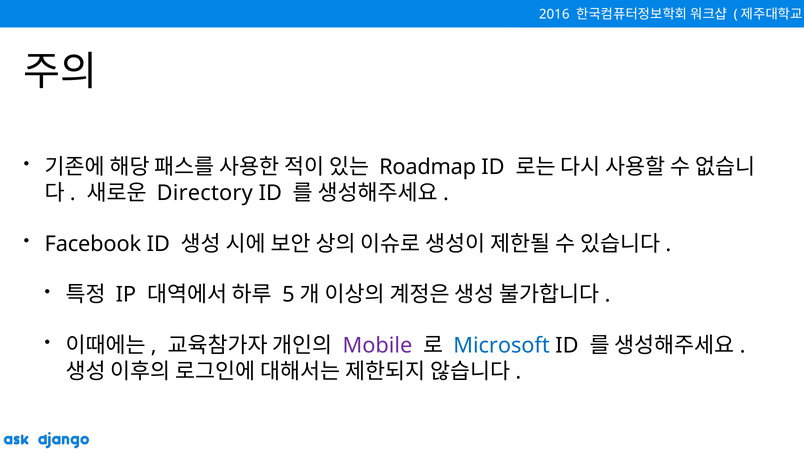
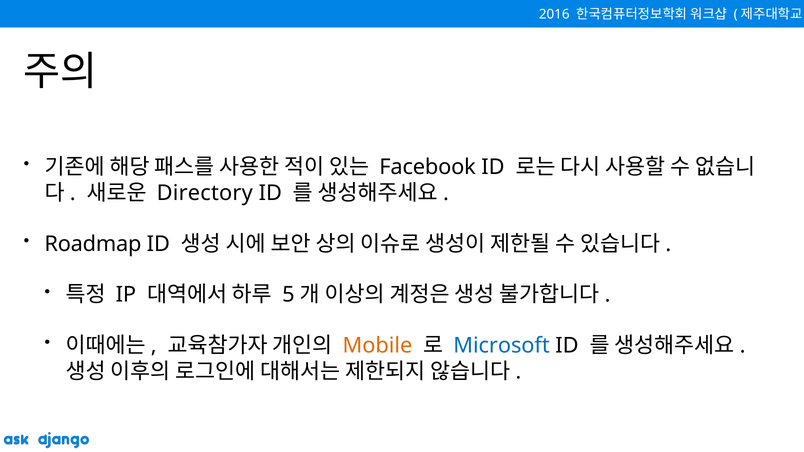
Roadmap: Roadmap -> Facebook (428, 167)
Facebook: Facebook -> Roadmap (93, 244)
Mobile colour: purple -> orange (377, 346)
